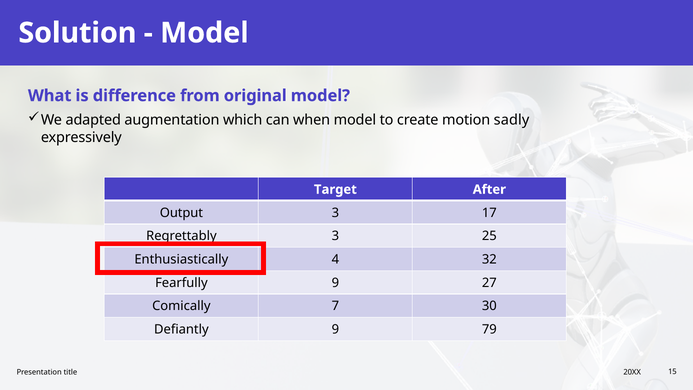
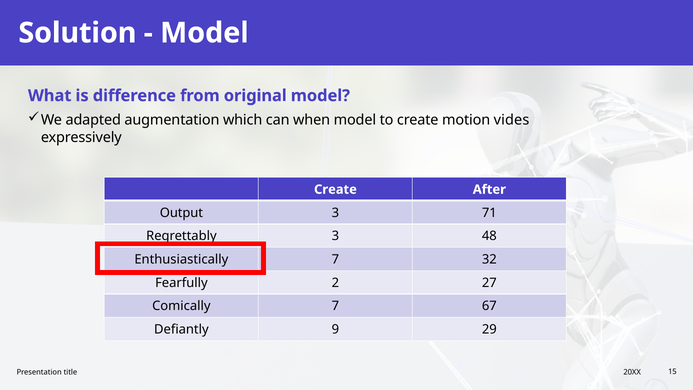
sadly: sadly -> vides (512, 120)
Target: Target -> Create (335, 189)
17: 17 -> 71 (489, 213)
25: 25 -> 48 (489, 236)
4: 4 -> 7 (335, 259)
Fearfully 9: 9 -> 2 (335, 283)
30: 30 -> 67 (489, 306)
79: 79 -> 29 (489, 329)
